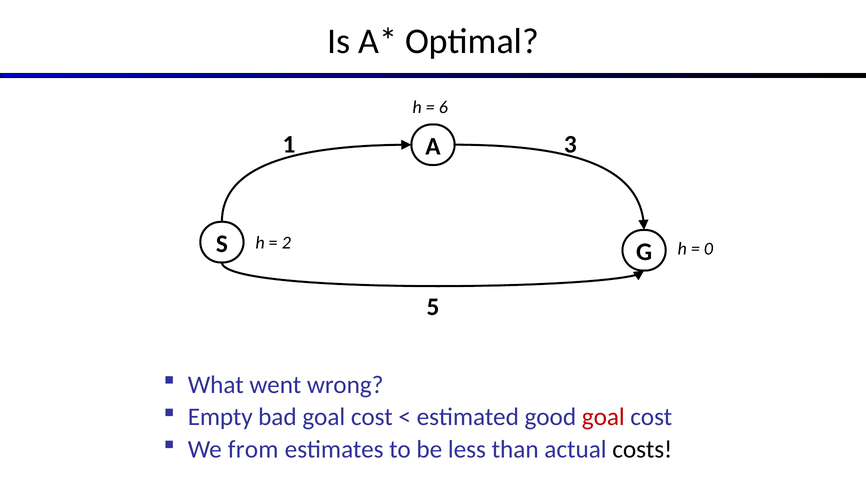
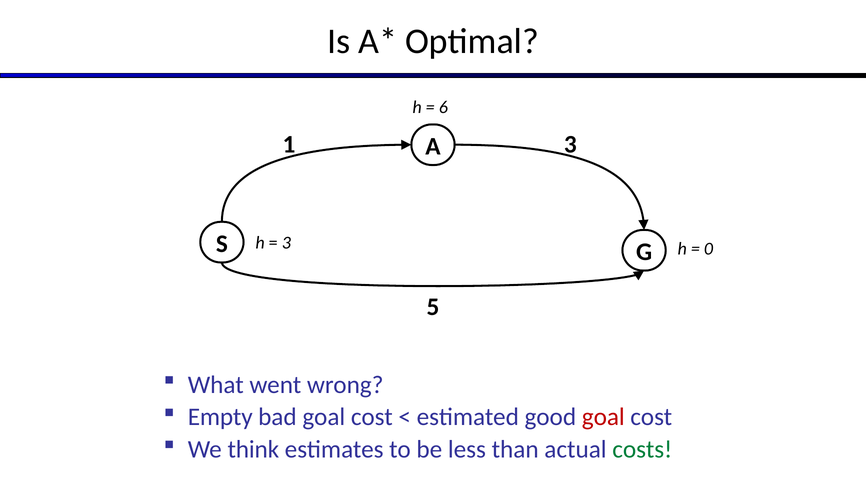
2: 2 -> 3 (286, 243)
from: from -> think (253, 449)
costs colour: black -> green (642, 449)
